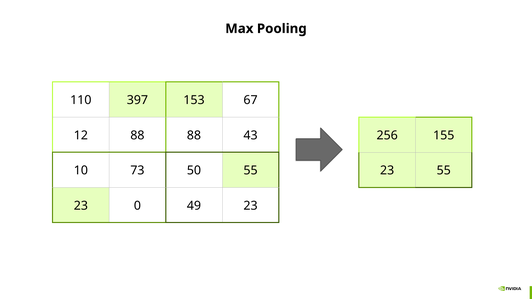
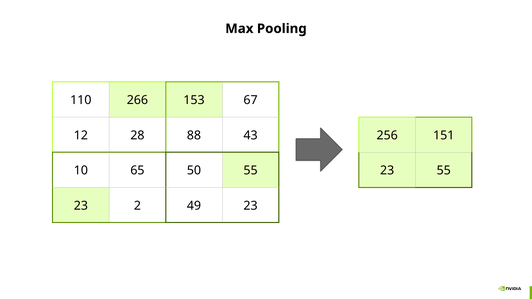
397: 397 -> 266 (137, 100)
12 88: 88 -> 28 (137, 135)
155: 155 -> 151 (444, 135)
73: 73 -> 65 (137, 171)
0: 0 -> 2 (137, 206)
